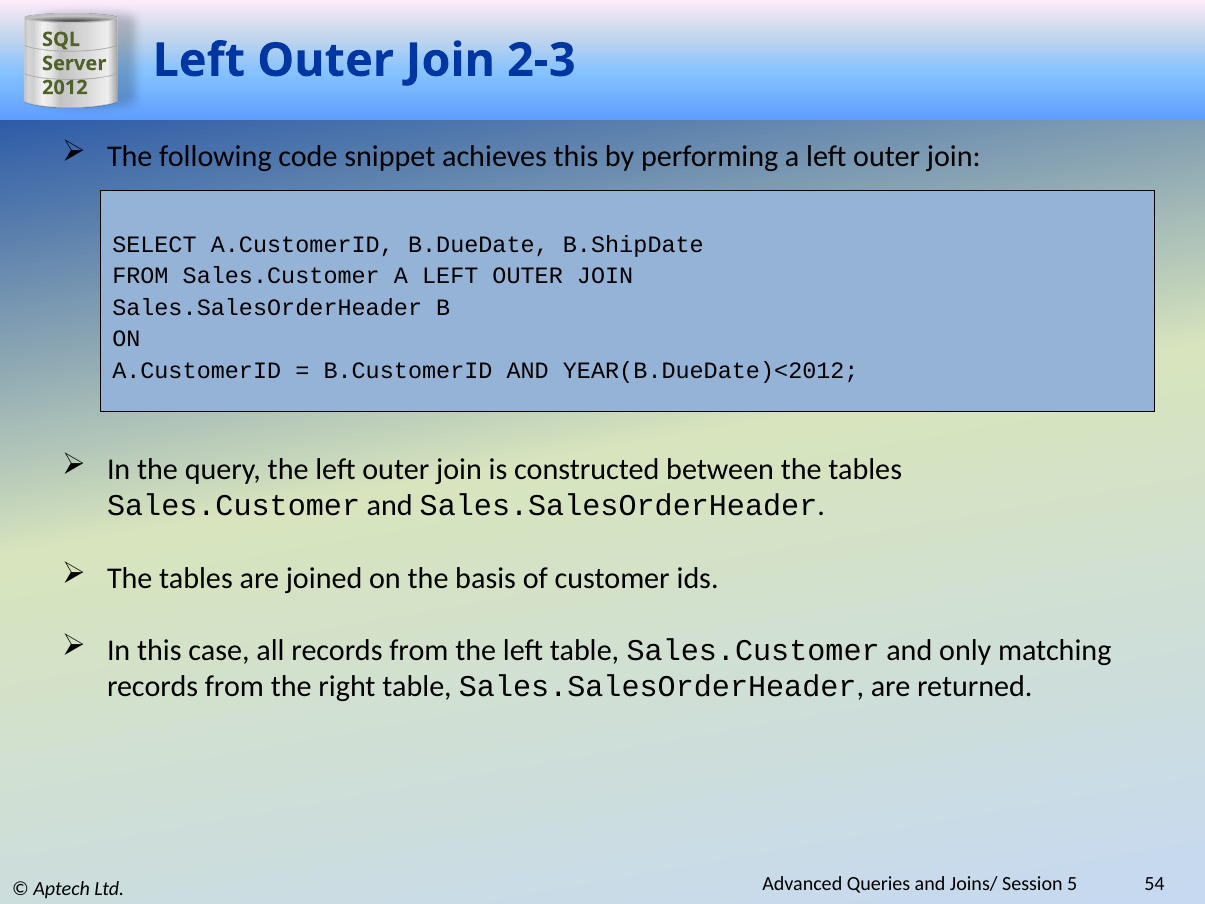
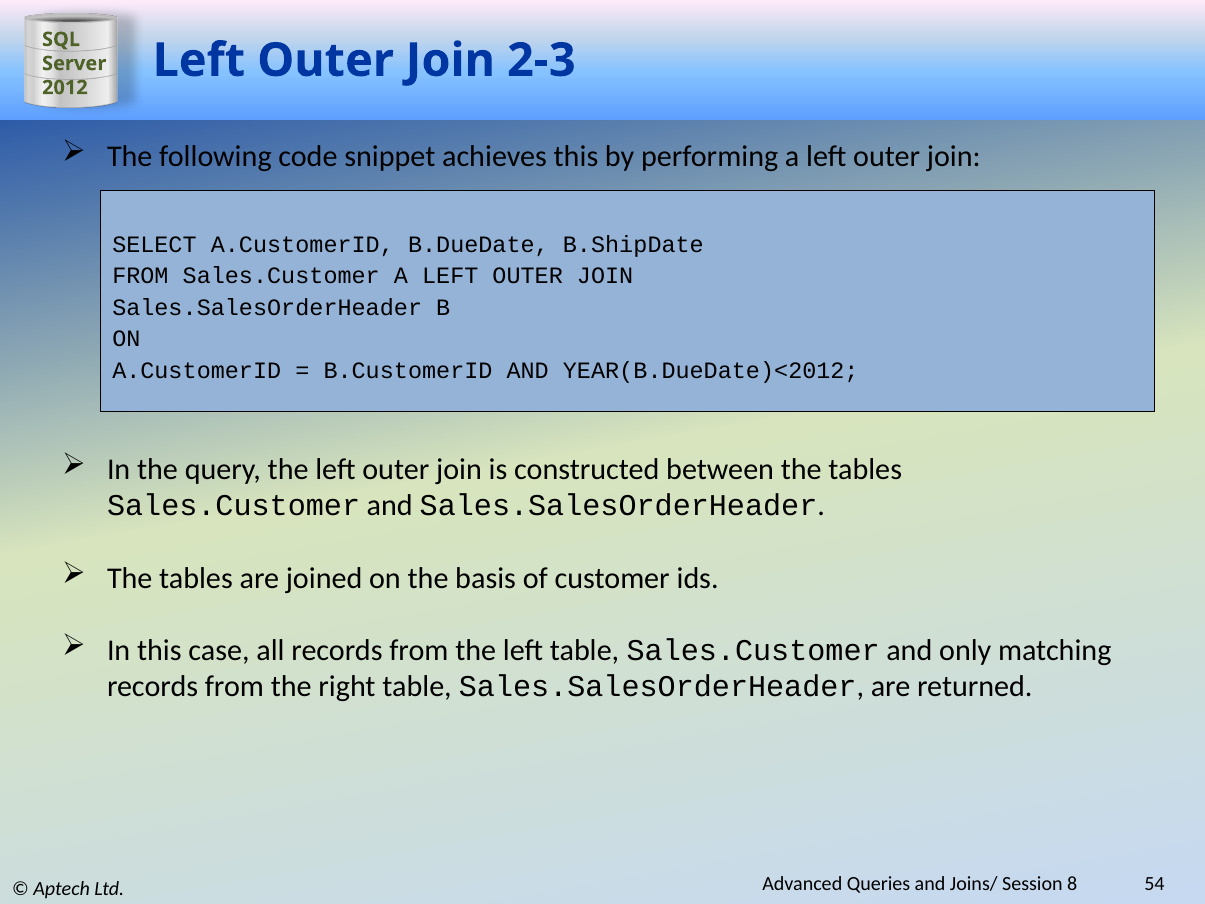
5: 5 -> 8 (1072, 884)
